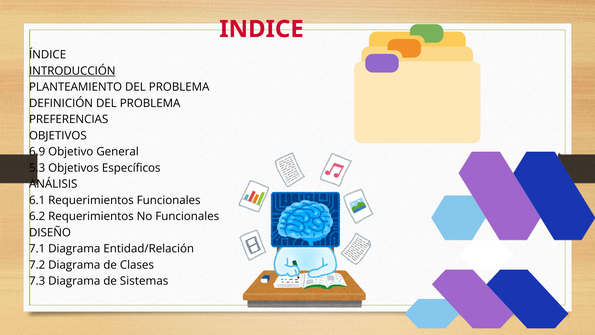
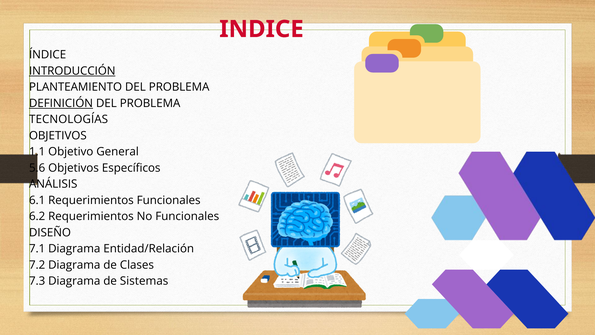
DEFINICIÓN underline: none -> present (61, 103)
PREFERENCIAS: PREFERENCIAS -> TECNOLOGÍAS (69, 119)
6.9: 6.9 -> 1.1 (37, 152)
5.3: 5.3 -> 5.6 (37, 168)
